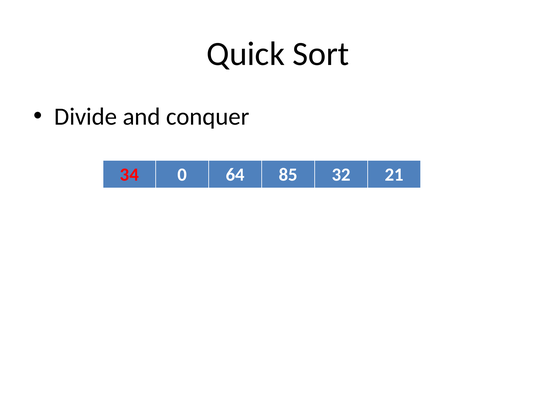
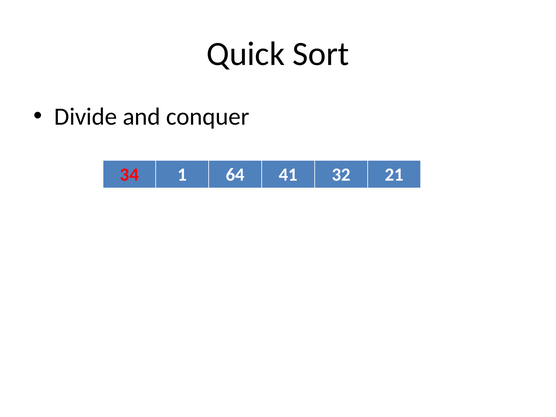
0: 0 -> 1 (182, 175)
85: 85 -> 41 (288, 175)
